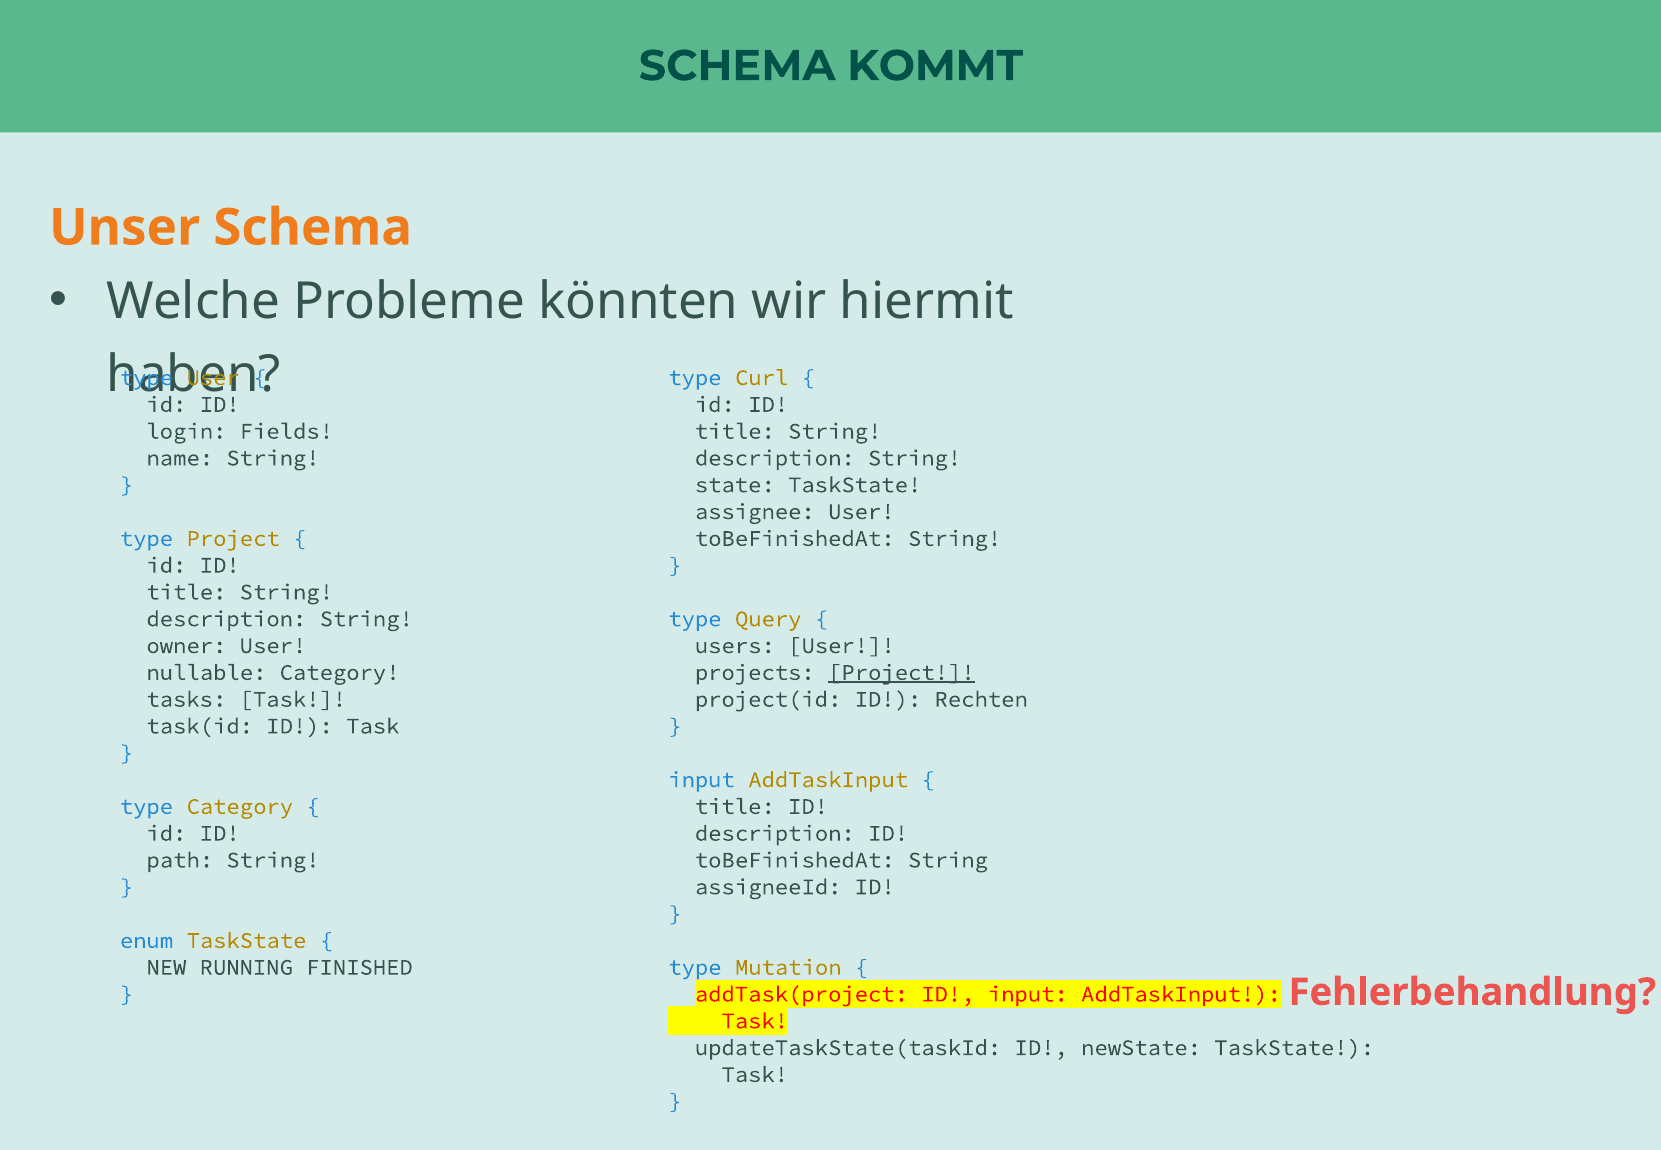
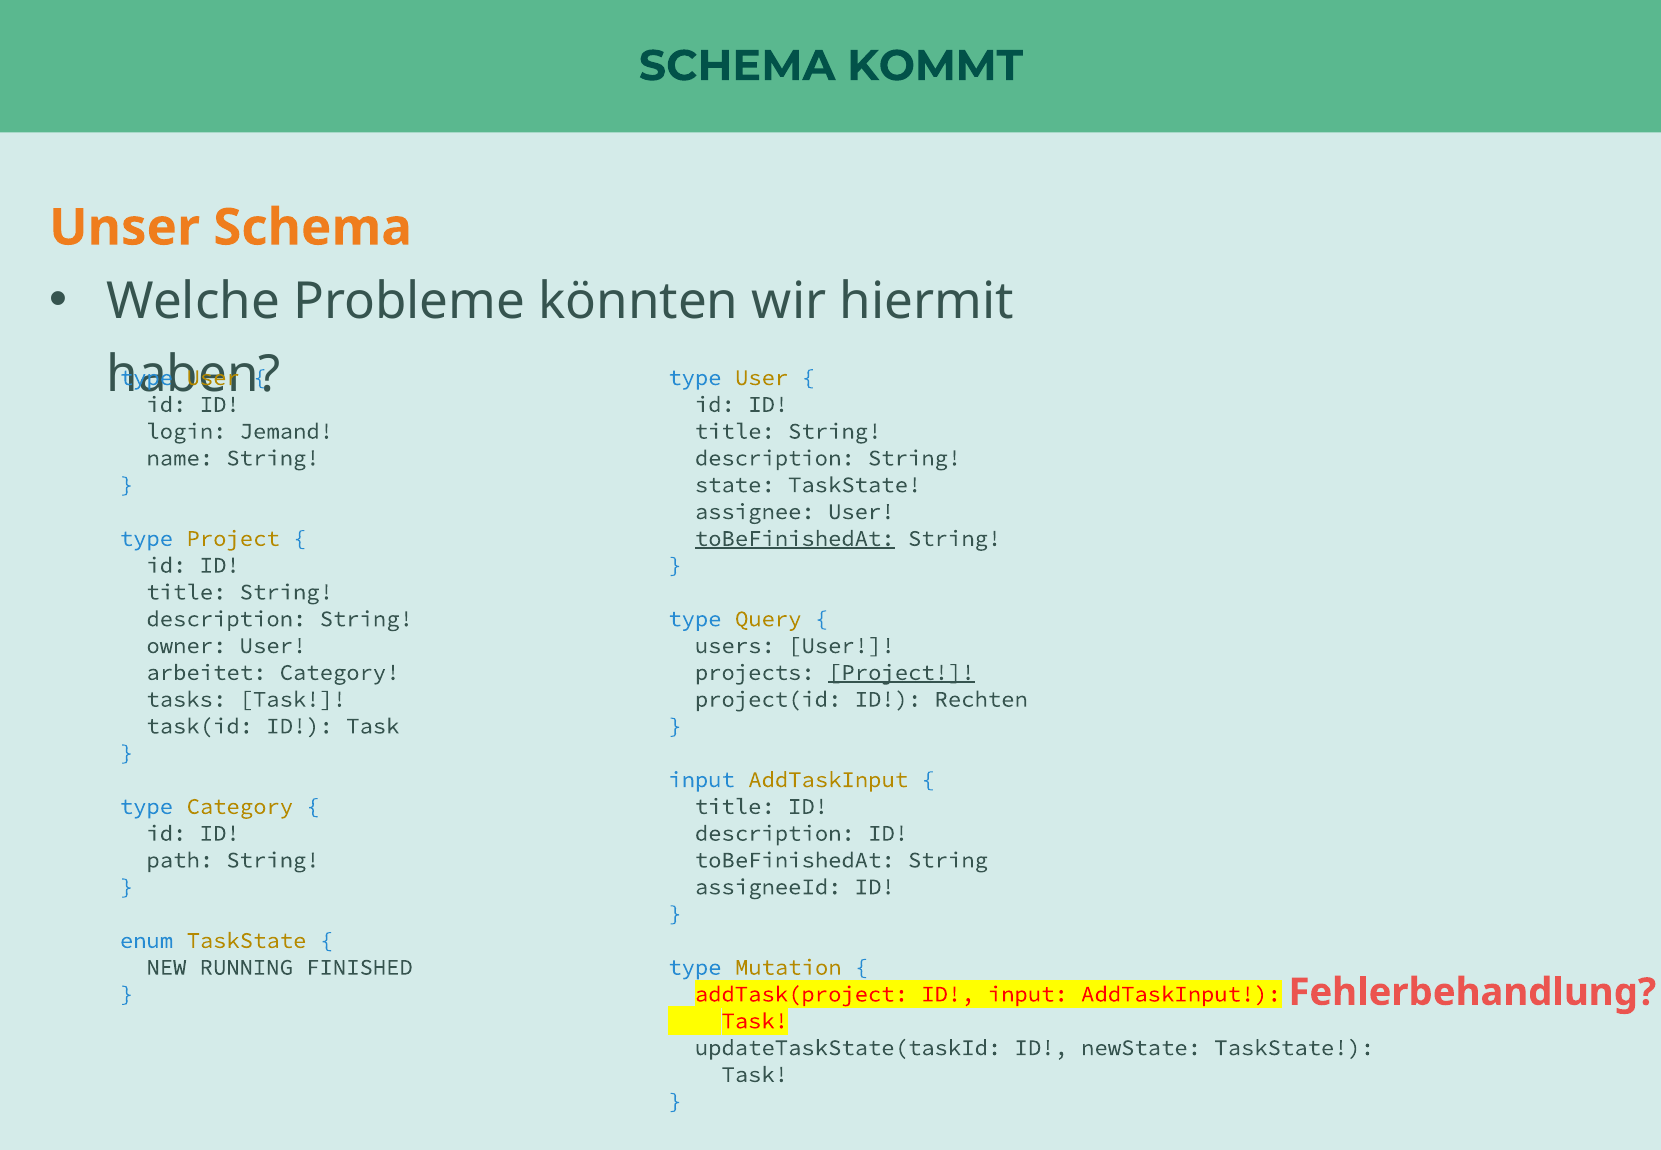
Curl: Curl -> User (762, 378)
Fields: Fields -> Jemand (286, 431)
toBeFinishedAt underline: none -> present (795, 538)
nullable: nullable -> arbeitet (206, 672)
